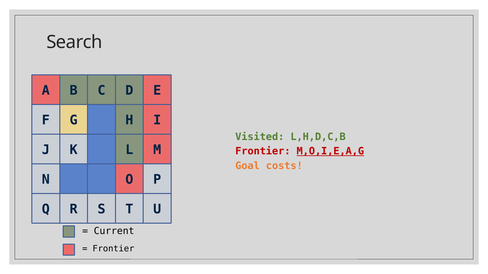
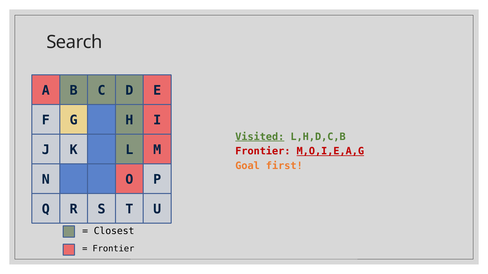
Visited underline: none -> present (260, 137)
costs: costs -> first (284, 166)
Current: Current -> Closest (114, 232)
